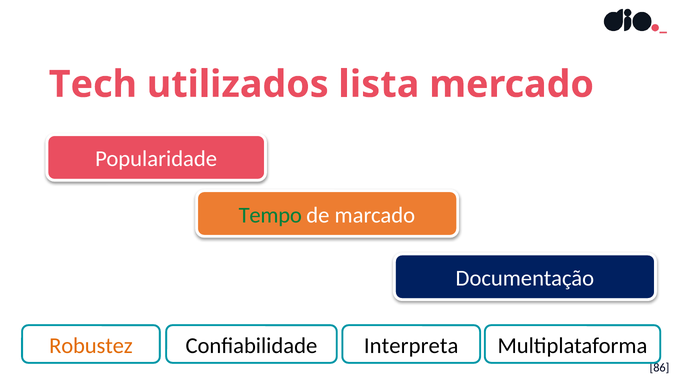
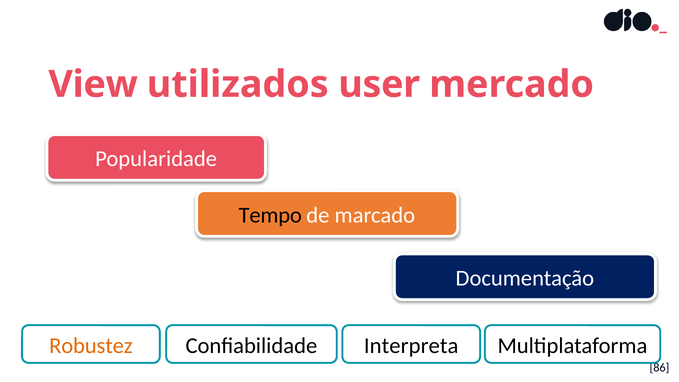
Tech: Tech -> View (93, 84)
lista: lista -> user (379, 84)
Tempo colour: green -> black (270, 215)
